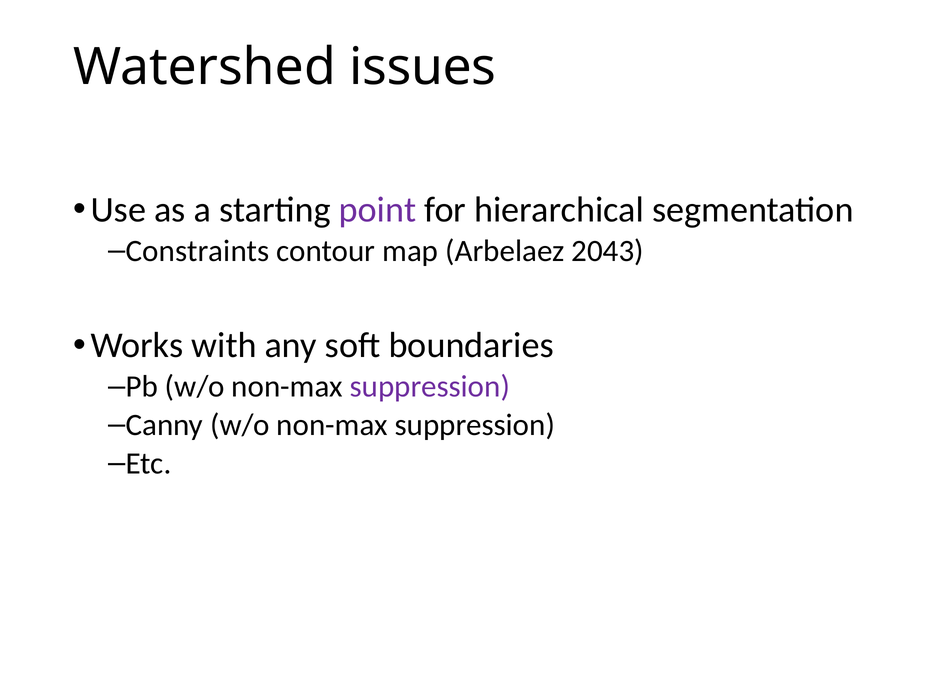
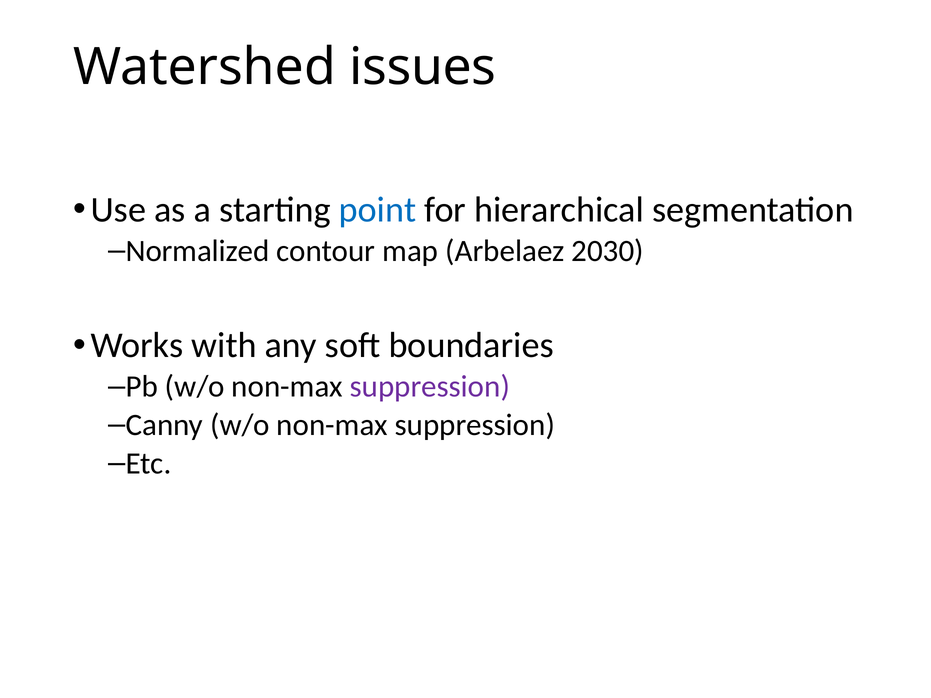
point colour: purple -> blue (378, 210)
Constraints: Constraints -> Normalized (198, 251)
2043: 2043 -> 2030 (608, 251)
